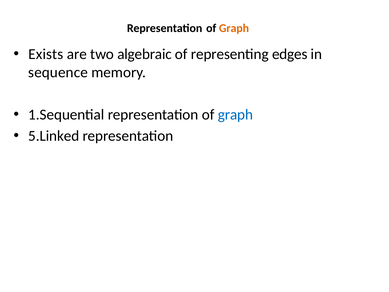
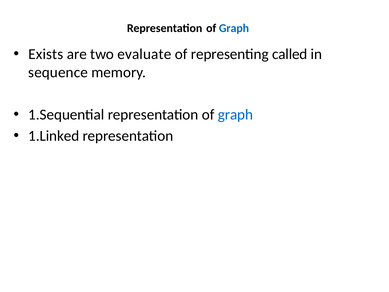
Graph colour: orange -> blue (234, 28)
algebraic: algebraic -> evaluate (144, 54)
edges: edges -> called (290, 54)
5.Linked: 5.Linked -> 1.Linked (54, 136)
